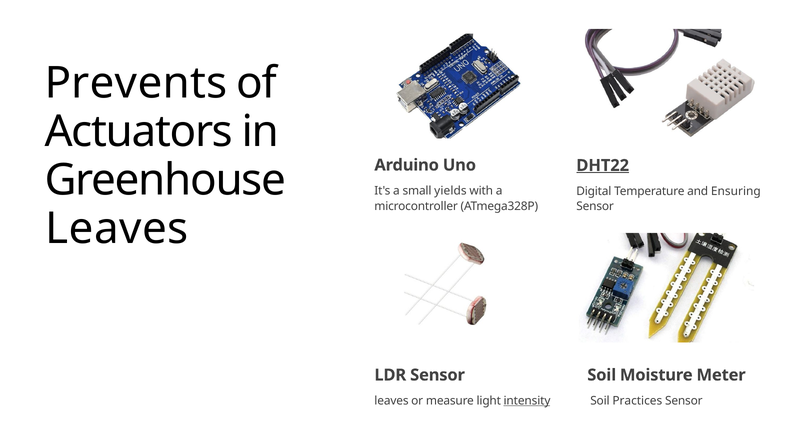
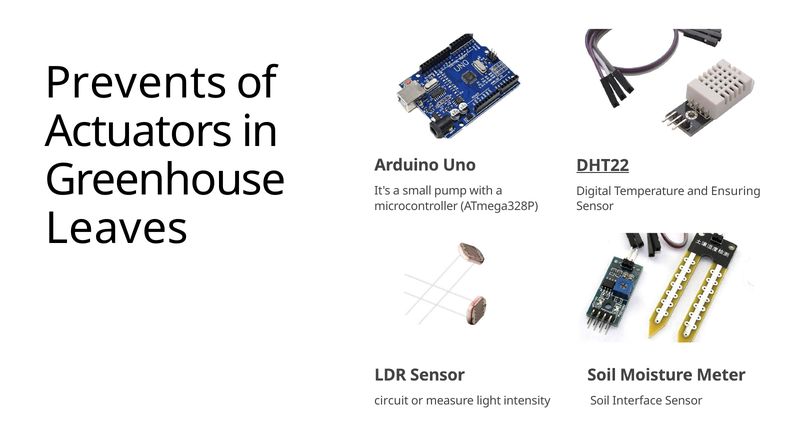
yields: yields -> pump (451, 191)
leaves: leaves -> circuit (391, 401)
intensity underline: present -> none (527, 401)
Practices: Practices -> Interface (637, 401)
